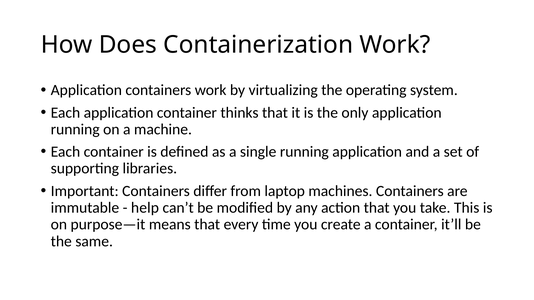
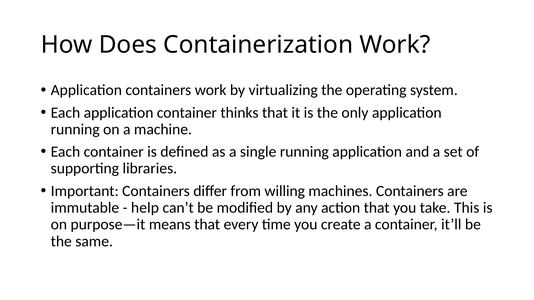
laptop: laptop -> willing (285, 191)
